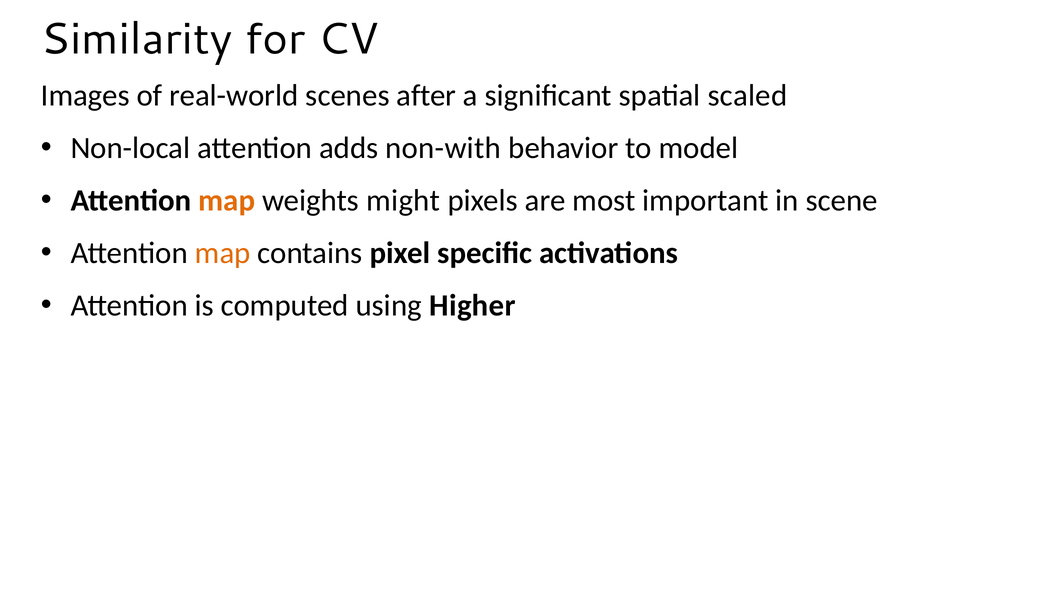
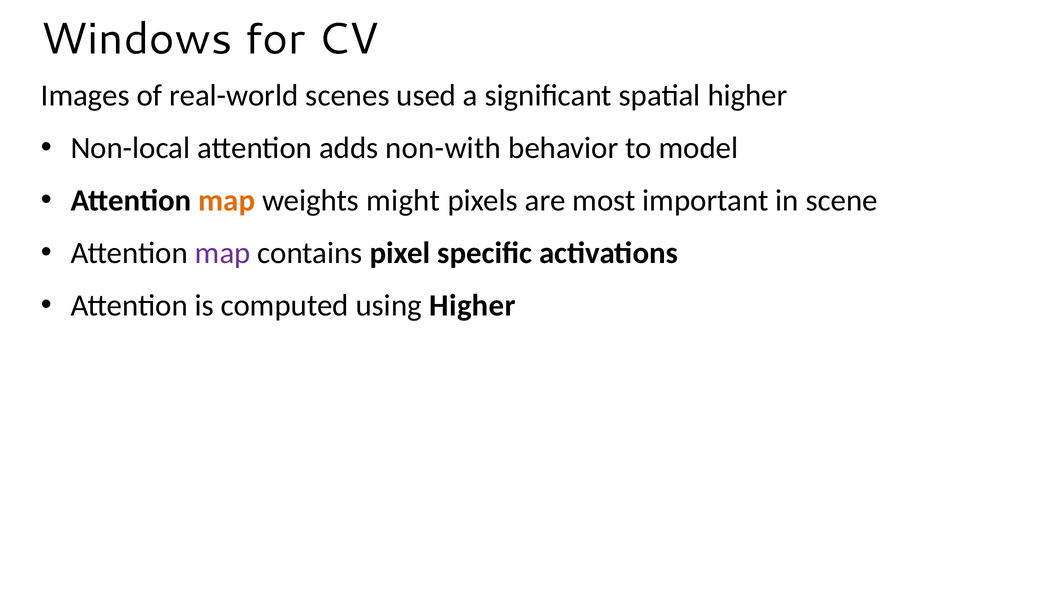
Similarity: Similarity -> Windows (137, 39)
after: after -> used (426, 96)
spatial scaled: scaled -> higher (748, 96)
map colour: orange -> purple (223, 253)
